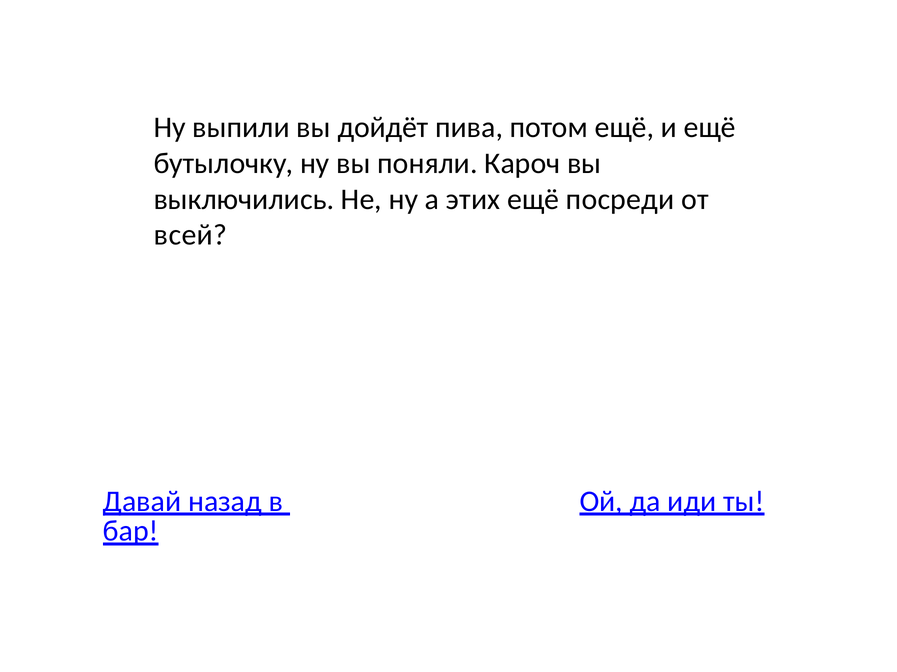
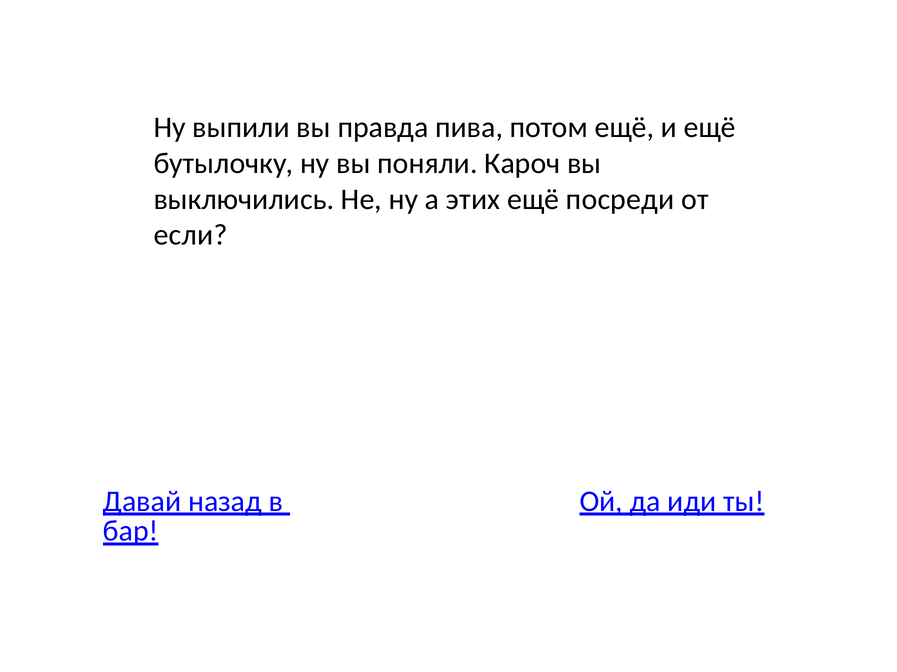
дойдёт: дойдёт -> правда (383, 128)
всей: всей -> если (190, 235)
